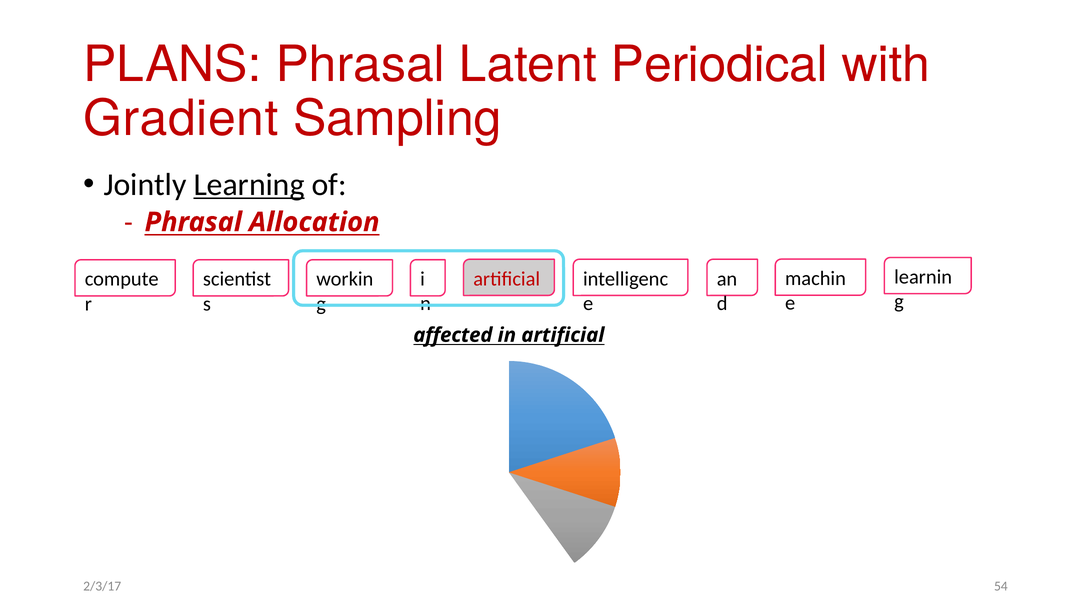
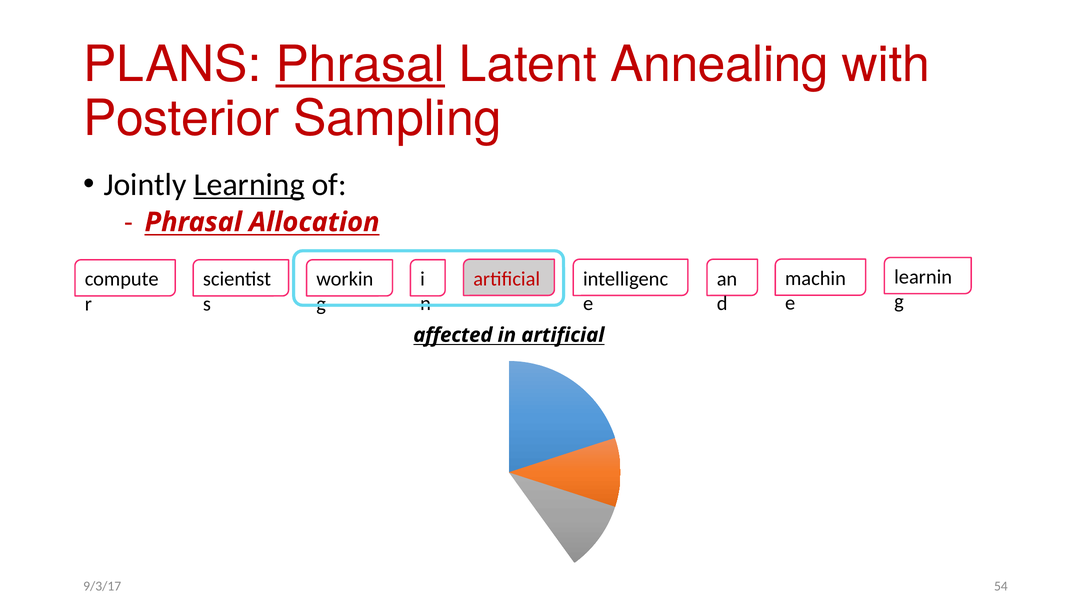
Phrasal underline: none -> present (360, 65)
Periodical: Periodical -> Annealing (720, 65)
Gradient: Gradient -> Posterior (181, 119)
2/3/17: 2/3/17 -> 9/3/17 (102, 586)
